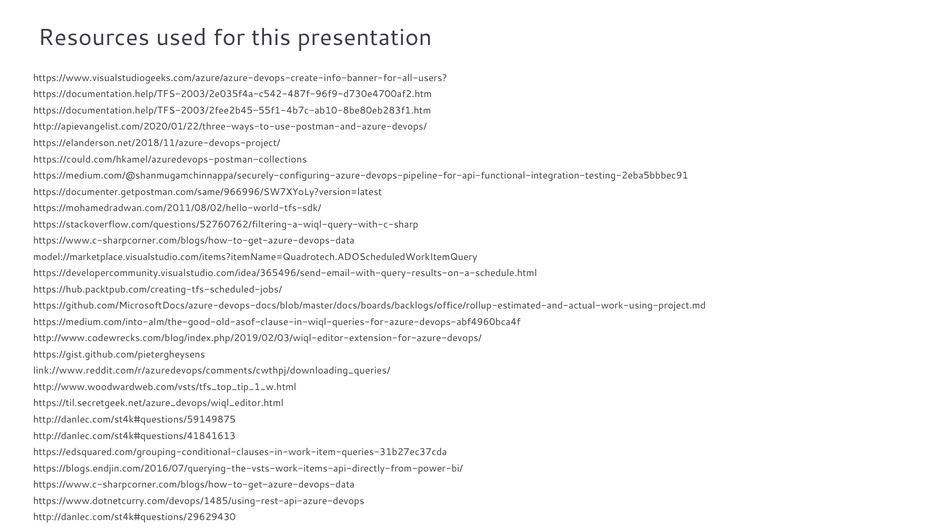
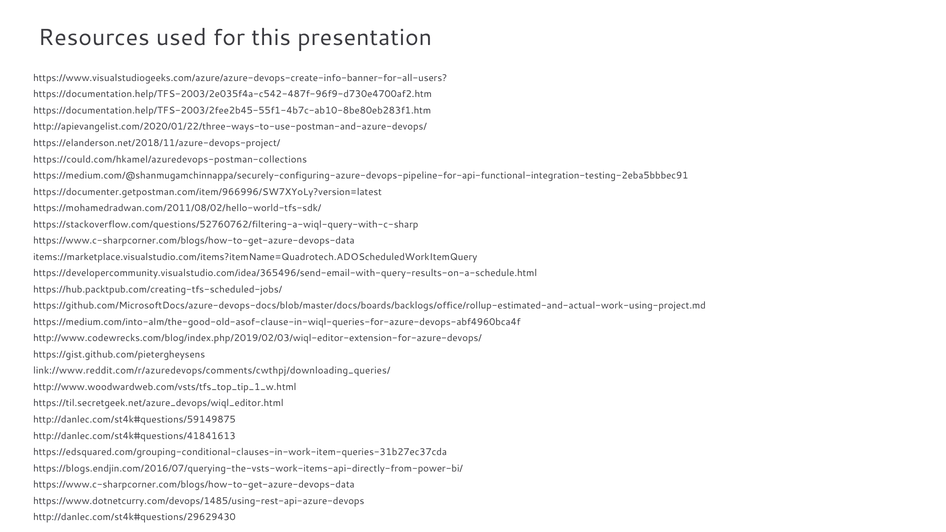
https://documenter.getpostman.com/same/966996/SW7XYoLy?version=latest: https://documenter.getpostman.com/same/966996/SW7XYoLy?version=latest -> https://documenter.getpostman.com/item/966996/SW7XYoLy?version=latest (208, 192)
model://marketplace.visualstudio.com/items?itemName=Quadrotech.ADOScheduledWorkItemQuery: model://marketplace.visualstudio.com/items?itemName=Quadrotech.ADOScheduledWorkItemQuery -> items://marketplace.visualstudio.com/items?itemName=Quadrotech.ADOScheduledWorkItemQuery (255, 257)
